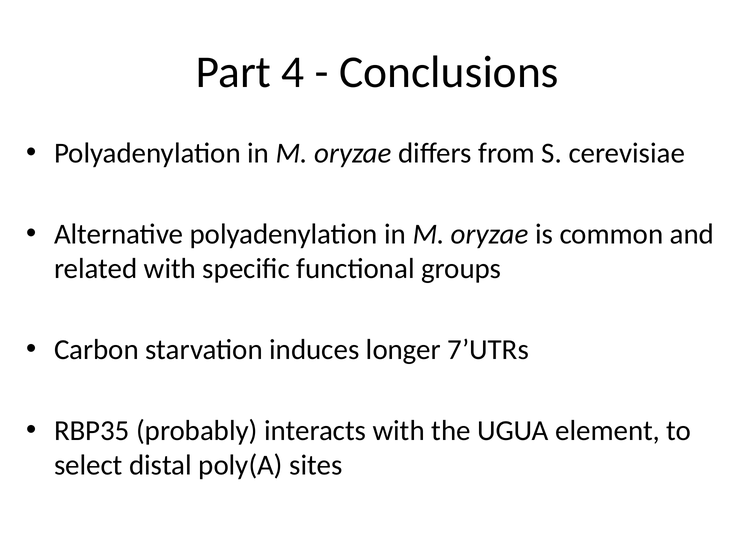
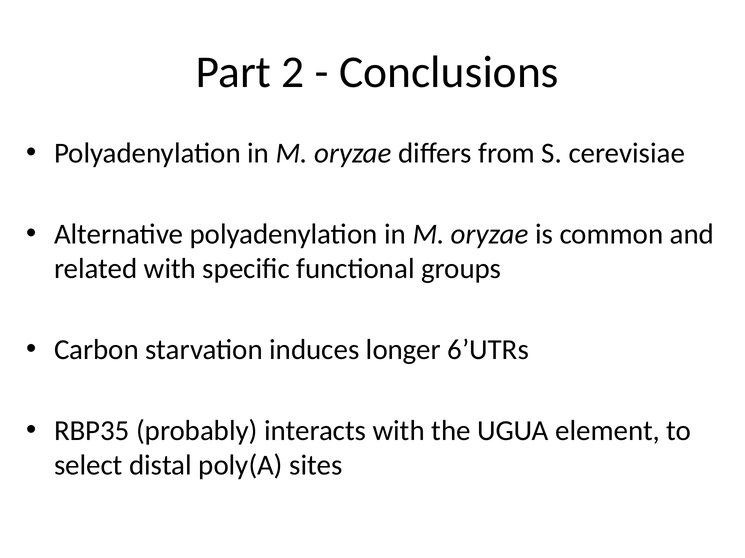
4: 4 -> 2 (293, 72)
7’UTRs: 7’UTRs -> 6’UTRs (488, 350)
